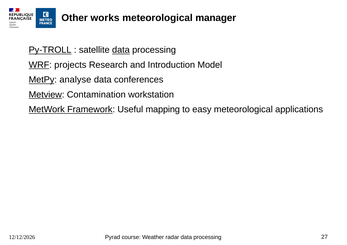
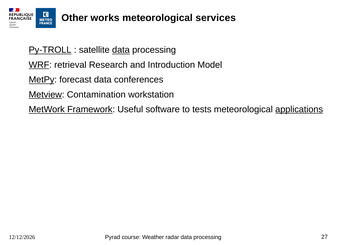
manager: manager -> services (216, 18)
projects: projects -> retrieval (70, 65)
analyse: analyse -> forecast (75, 80)
mapping: mapping -> software (163, 110)
easy: easy -> tests (202, 110)
applications underline: none -> present (299, 110)
